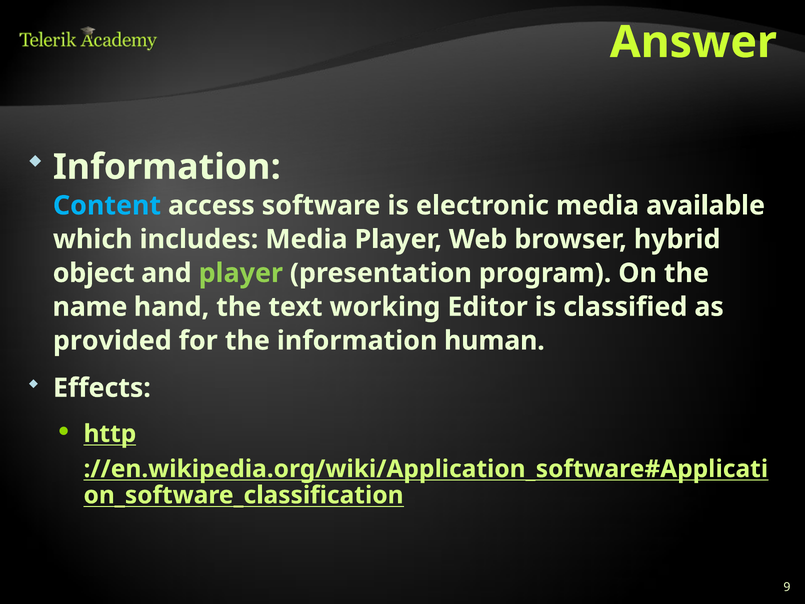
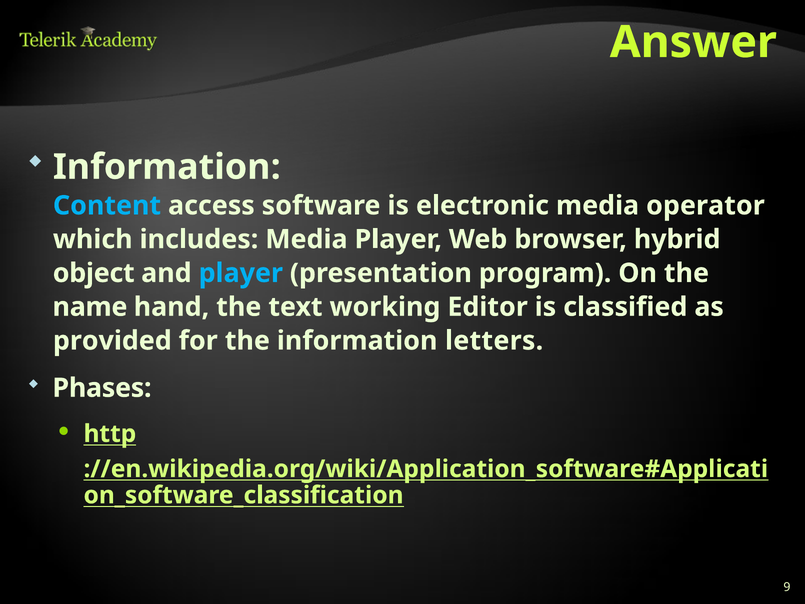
available: available -> operator (705, 205)
player colour: light green -> light blue (241, 273)
human: human -> letters (494, 341)
Effects: Effects -> Phases (102, 388)
